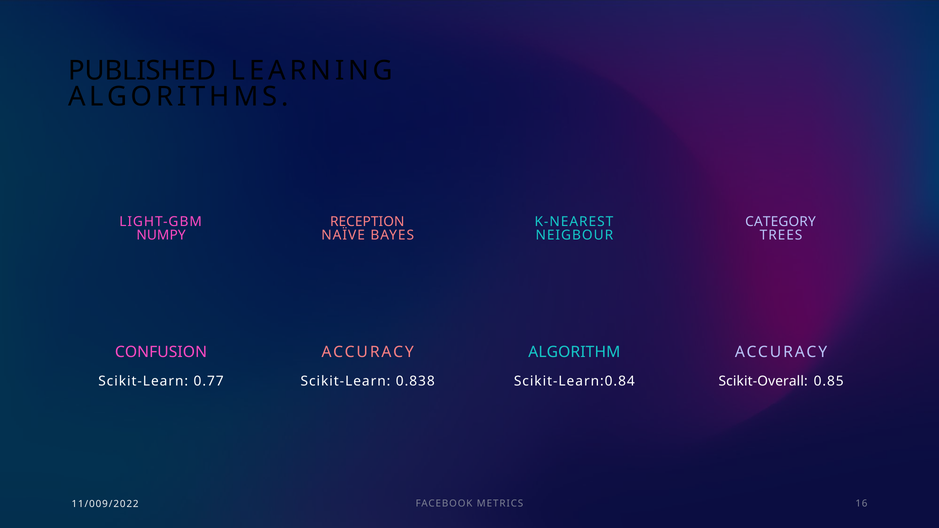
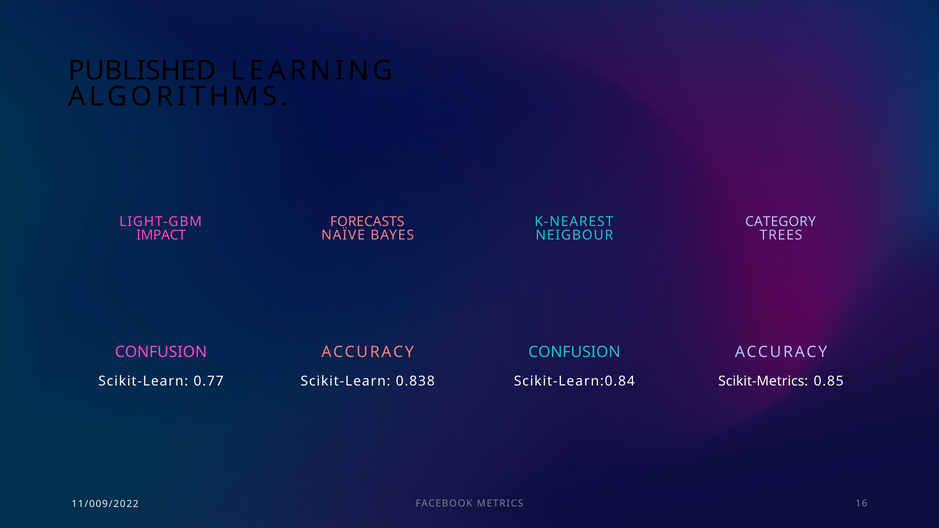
RECEPTION: RECEPTION -> FORECASTS (367, 222)
NUMPY: NUMPY -> IMPACT (161, 235)
ALGORITHM: ALGORITHM -> CONFUSION (574, 352)
Scikit-Overall: Scikit-Overall -> Scikit-Metrics (763, 381)
